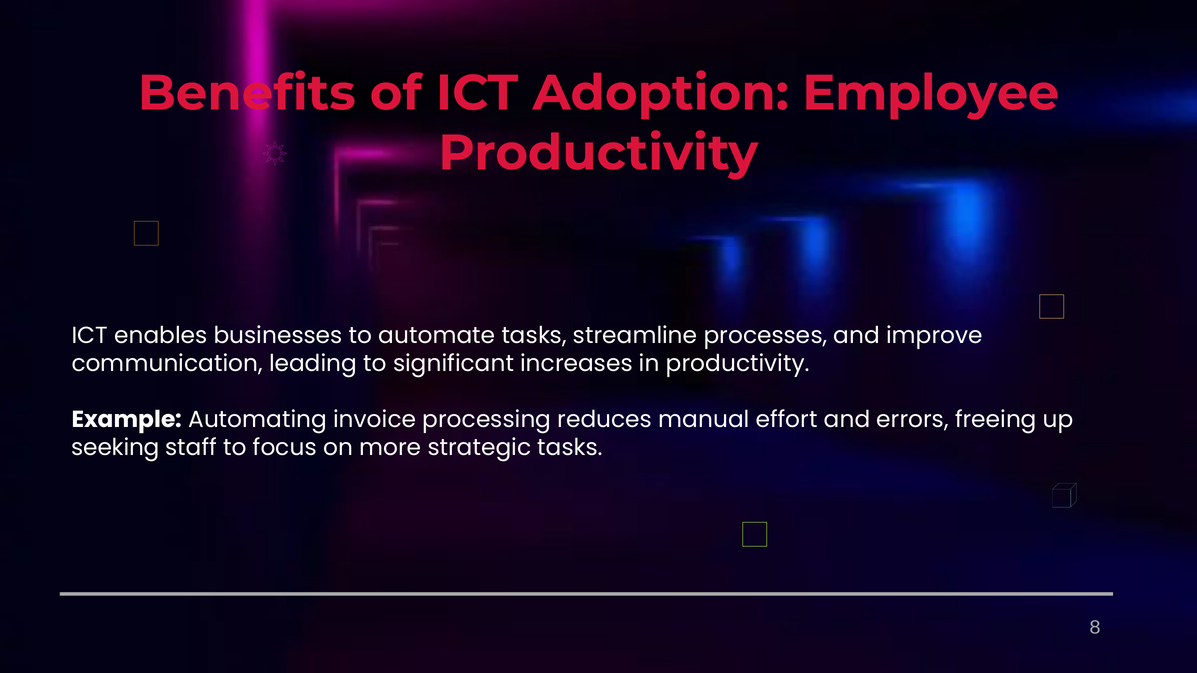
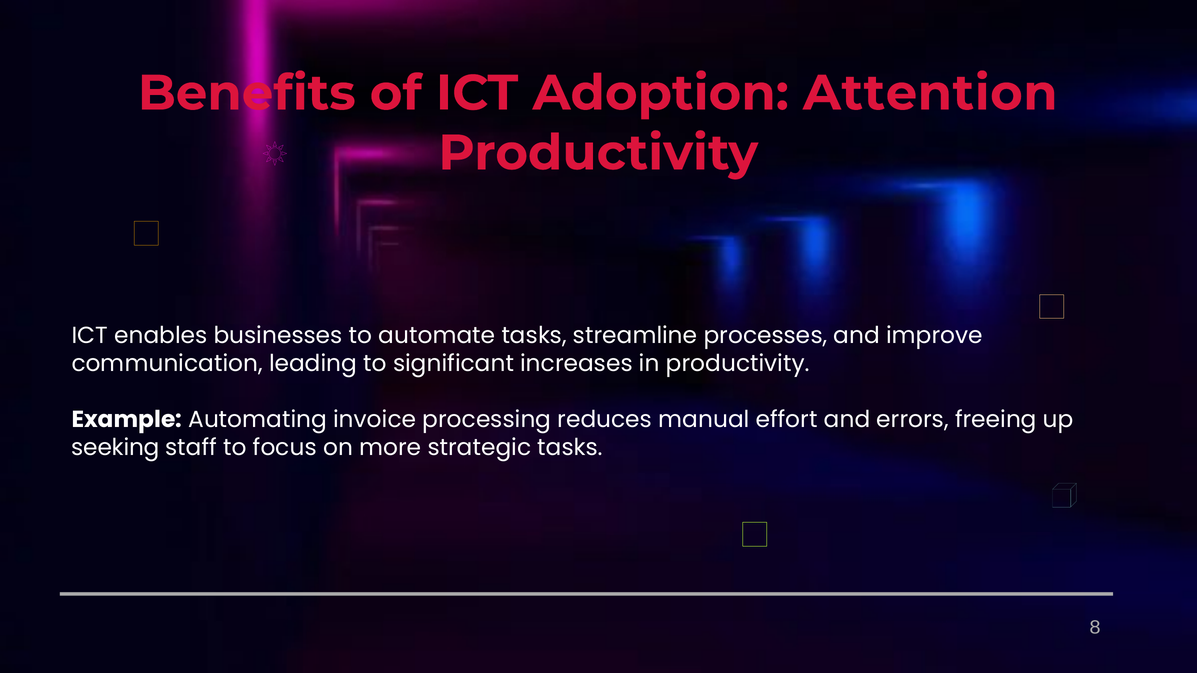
Employee: Employee -> Attention (930, 93)
